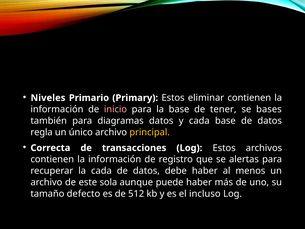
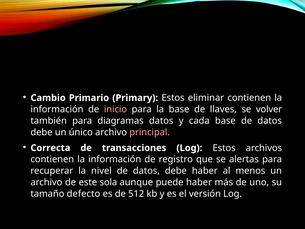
Niveles: Niveles -> Cambio (48, 98)
tener: tener -> llaves (223, 109)
bases: bases -> volver (269, 109)
regla: regla -> debe (41, 132)
principal colour: yellow -> pink (150, 132)
la cada: cada -> nivel (101, 171)
incluso: incluso -> versión (205, 194)
